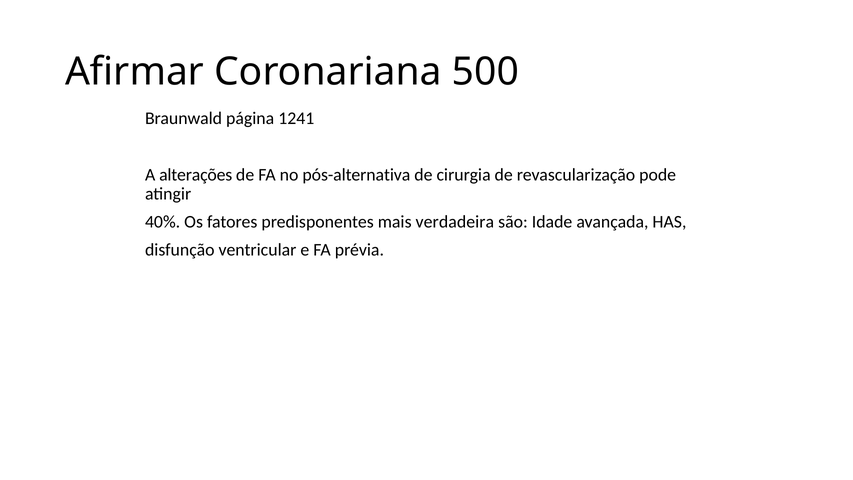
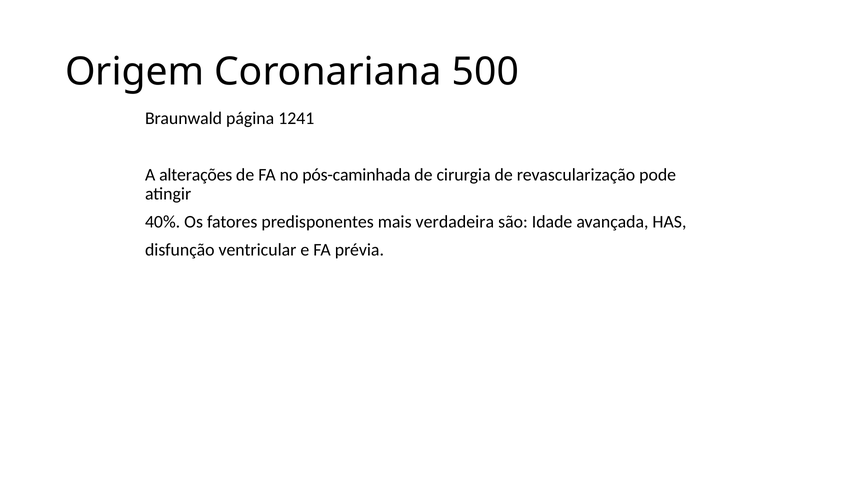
Afirmar: Afirmar -> Origem (135, 72)
pós-alternativa: pós-alternativa -> pós-caminhada (356, 175)
